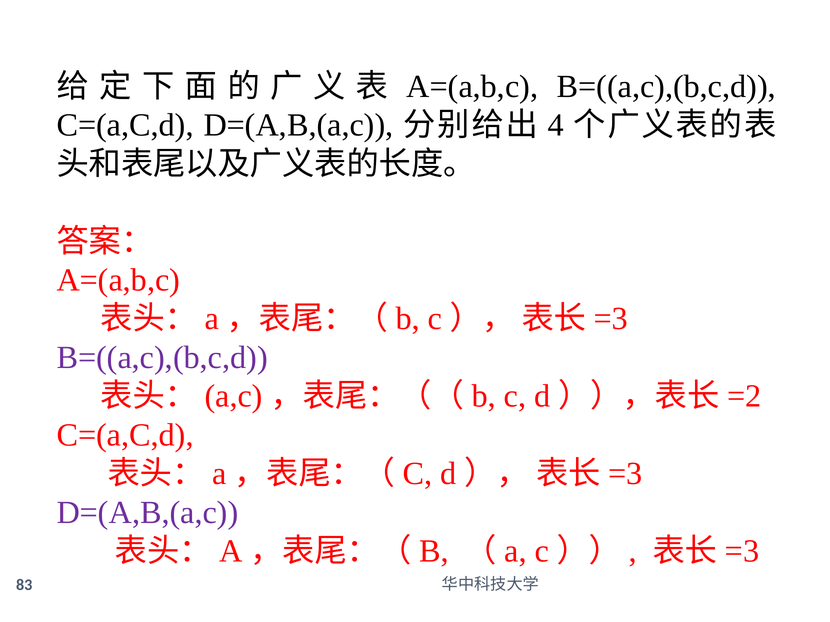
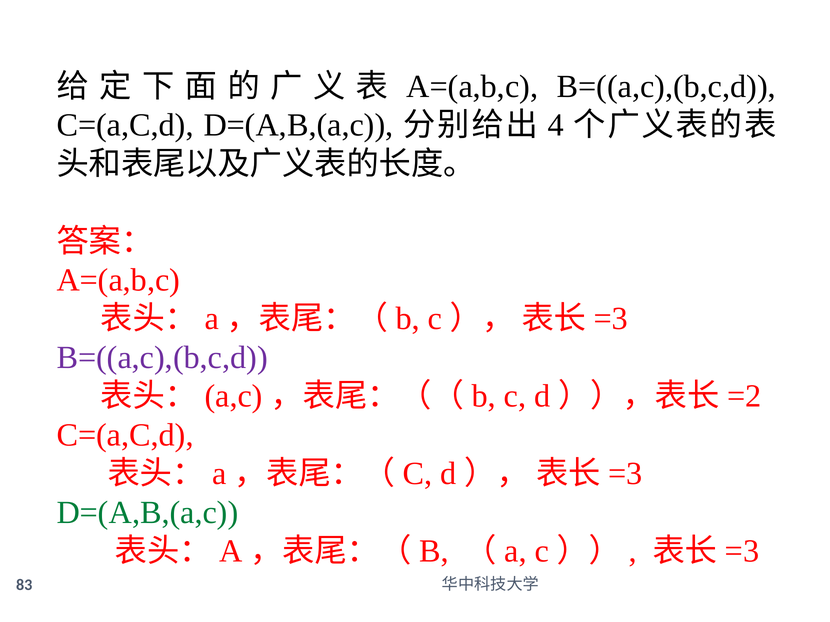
D=(A,B,(a,c colour: purple -> green (147, 513)
